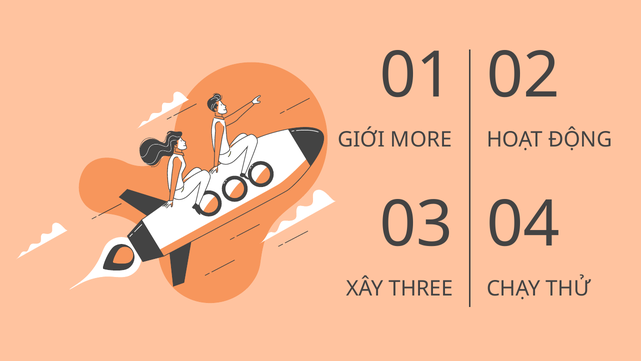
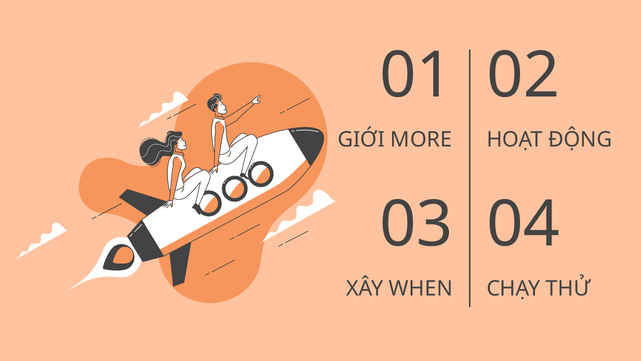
THREE: THREE -> WHEN (421, 288)
